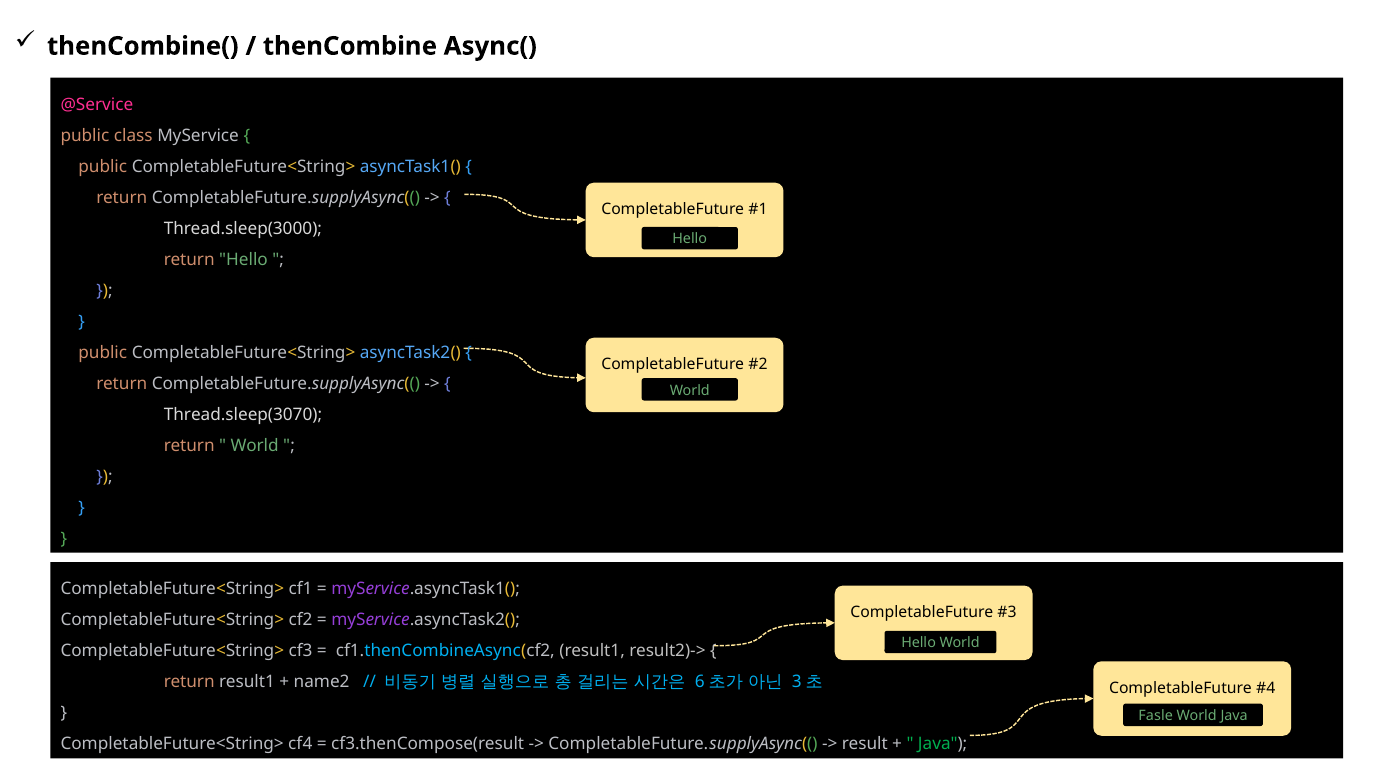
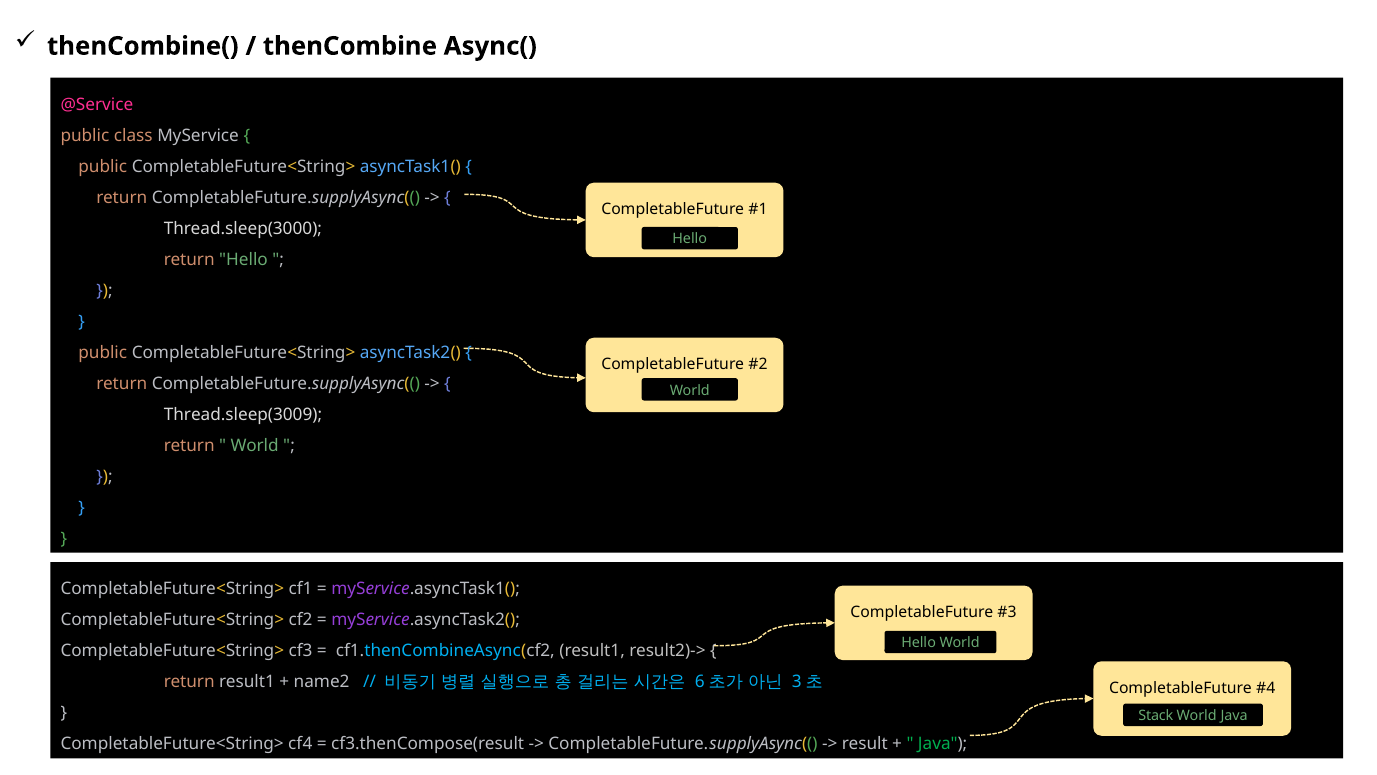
Thread.sleep(3070: Thread.sleep(3070 -> Thread.sleep(3009 (243, 414)
Fasle: Fasle -> Stack (1156, 715)
